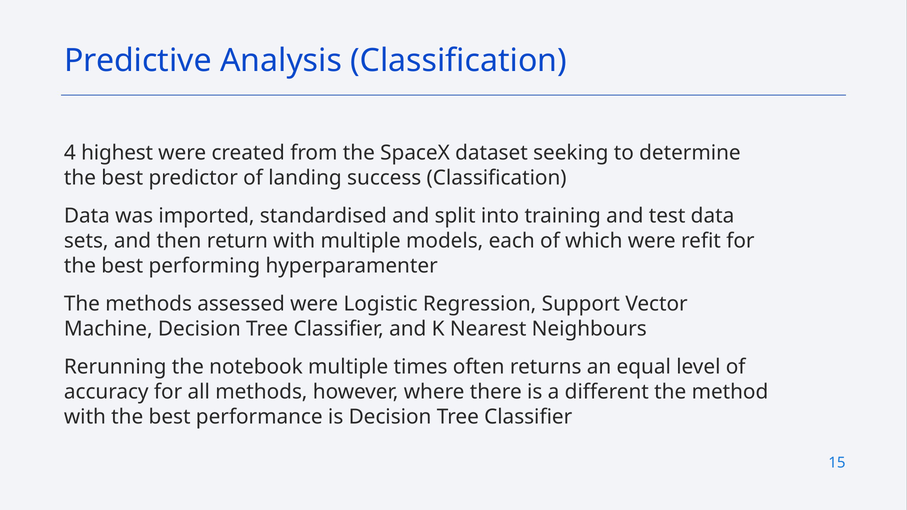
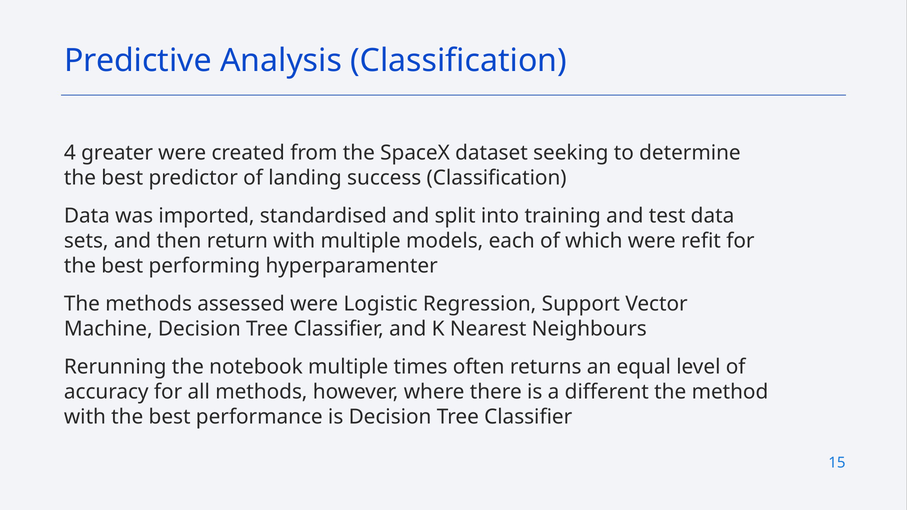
highest: highest -> greater (117, 153)
